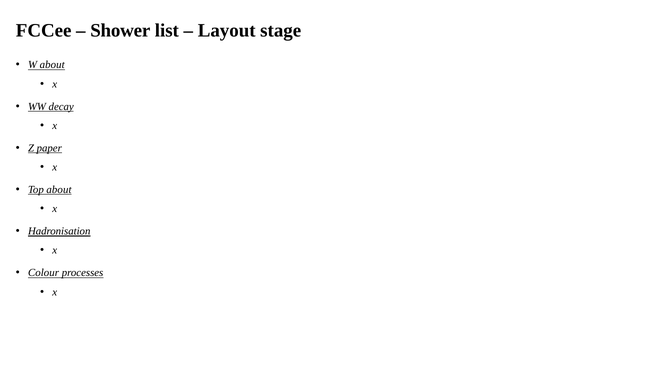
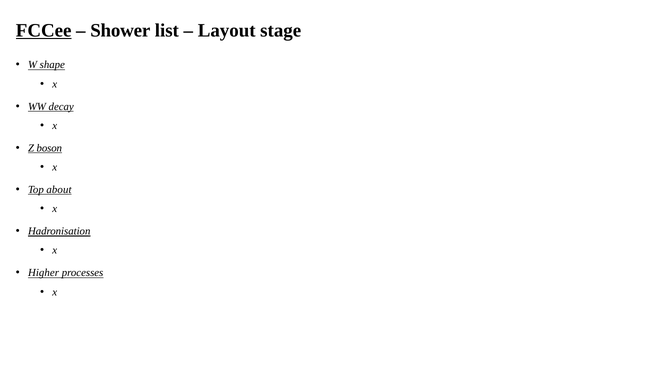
FCCee underline: none -> present (44, 30)
W about: about -> shape (52, 65)
paper: paper -> boson (49, 148)
Colour: Colour -> Higher (44, 273)
